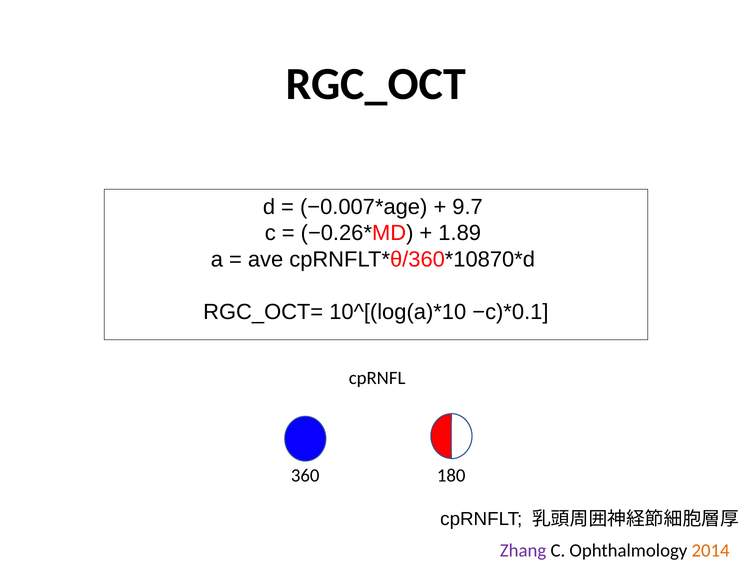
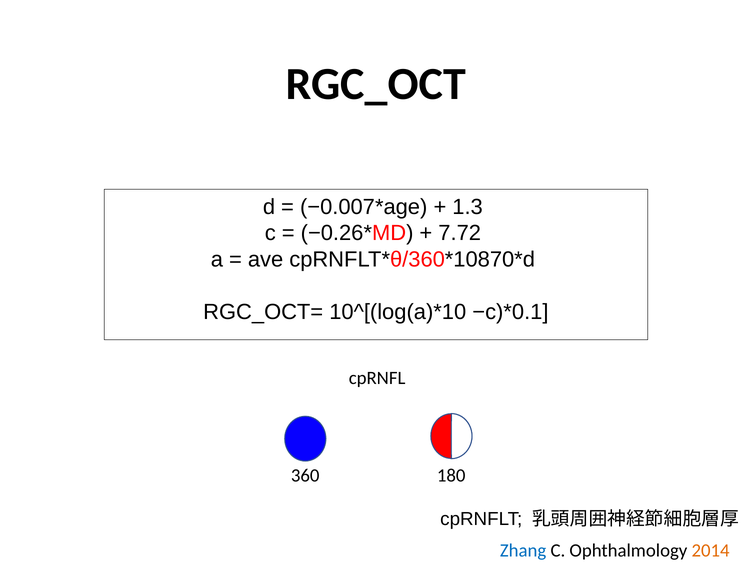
9.7: 9.7 -> 1.3 (468, 207)
1.89: 1.89 -> 7.72 (460, 233)
Zhang colour: purple -> blue (523, 551)
